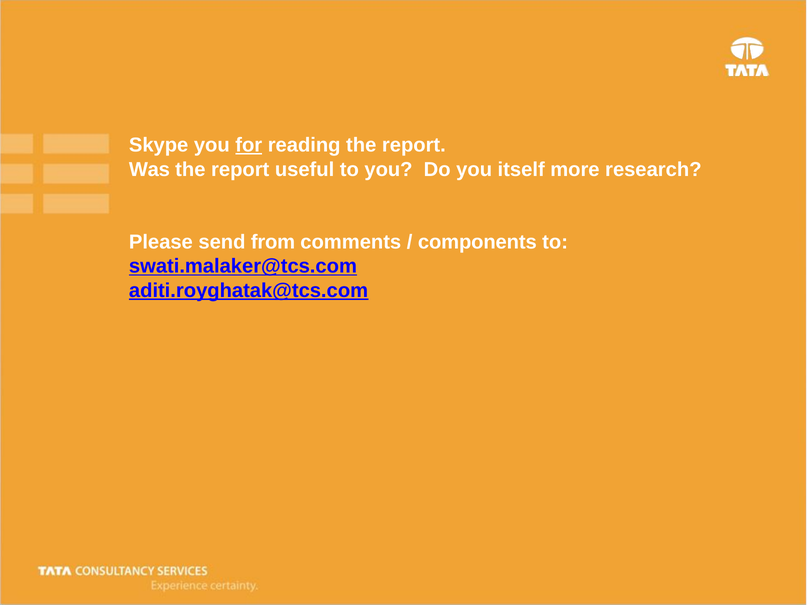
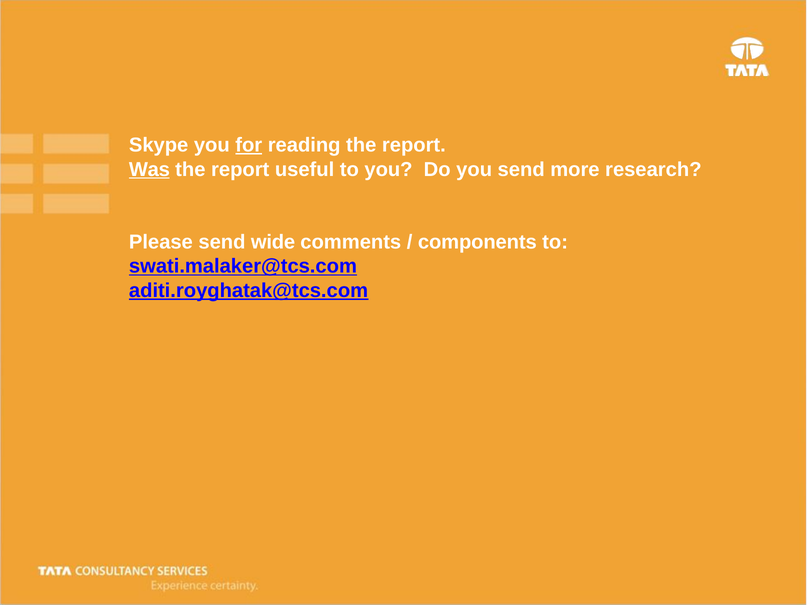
Was underline: none -> present (149, 169)
you itself: itself -> send (521, 169)
from: from -> wide (273, 242)
